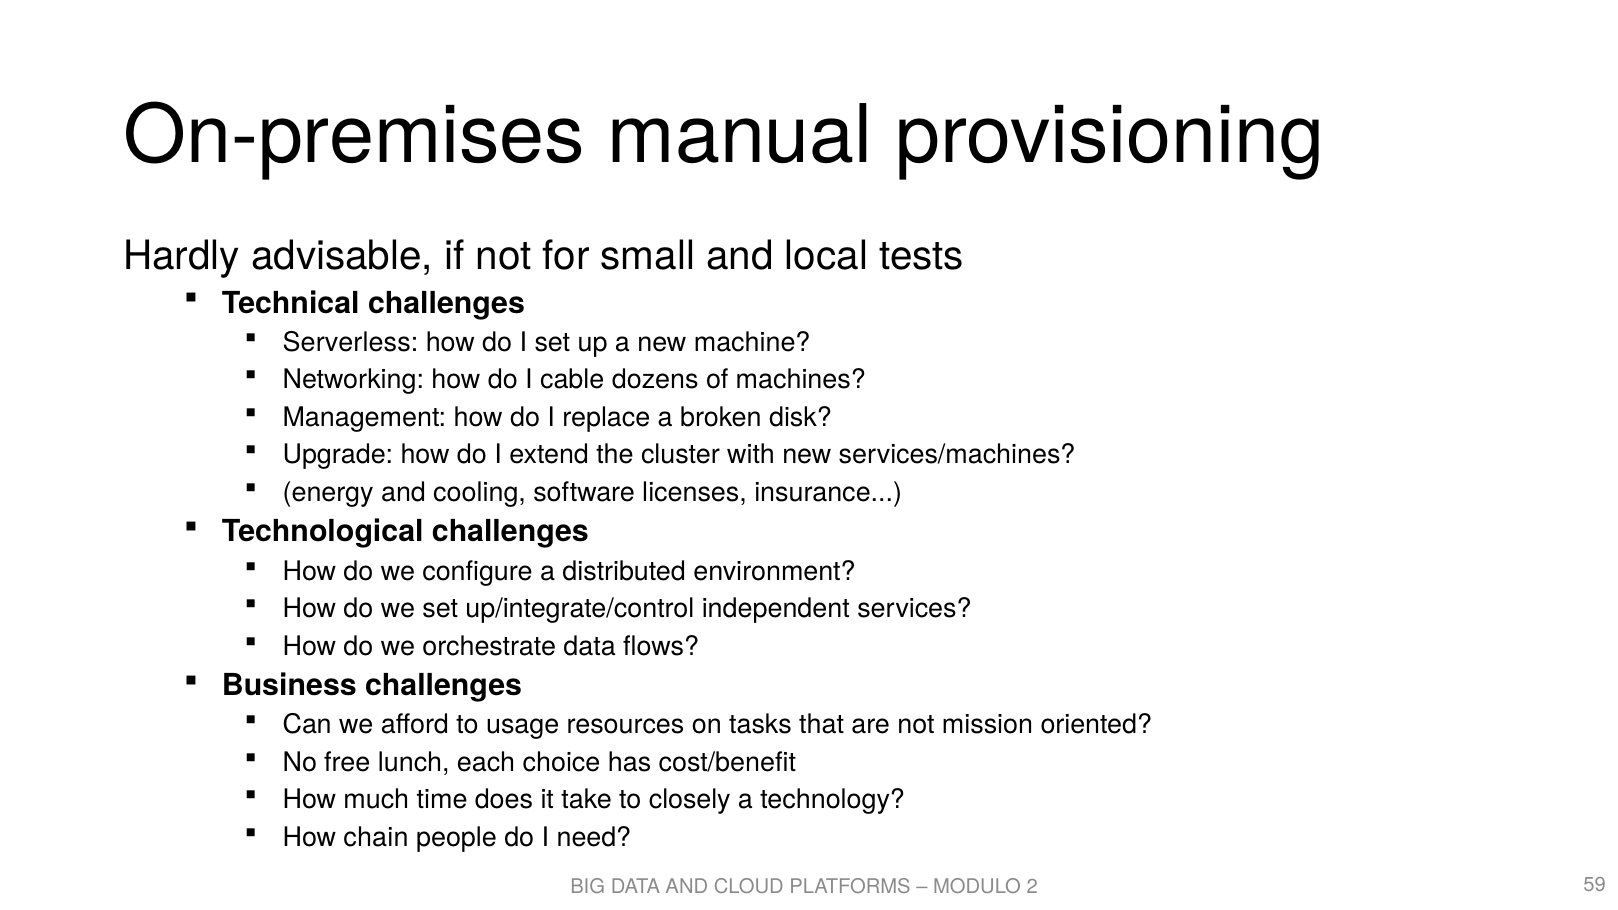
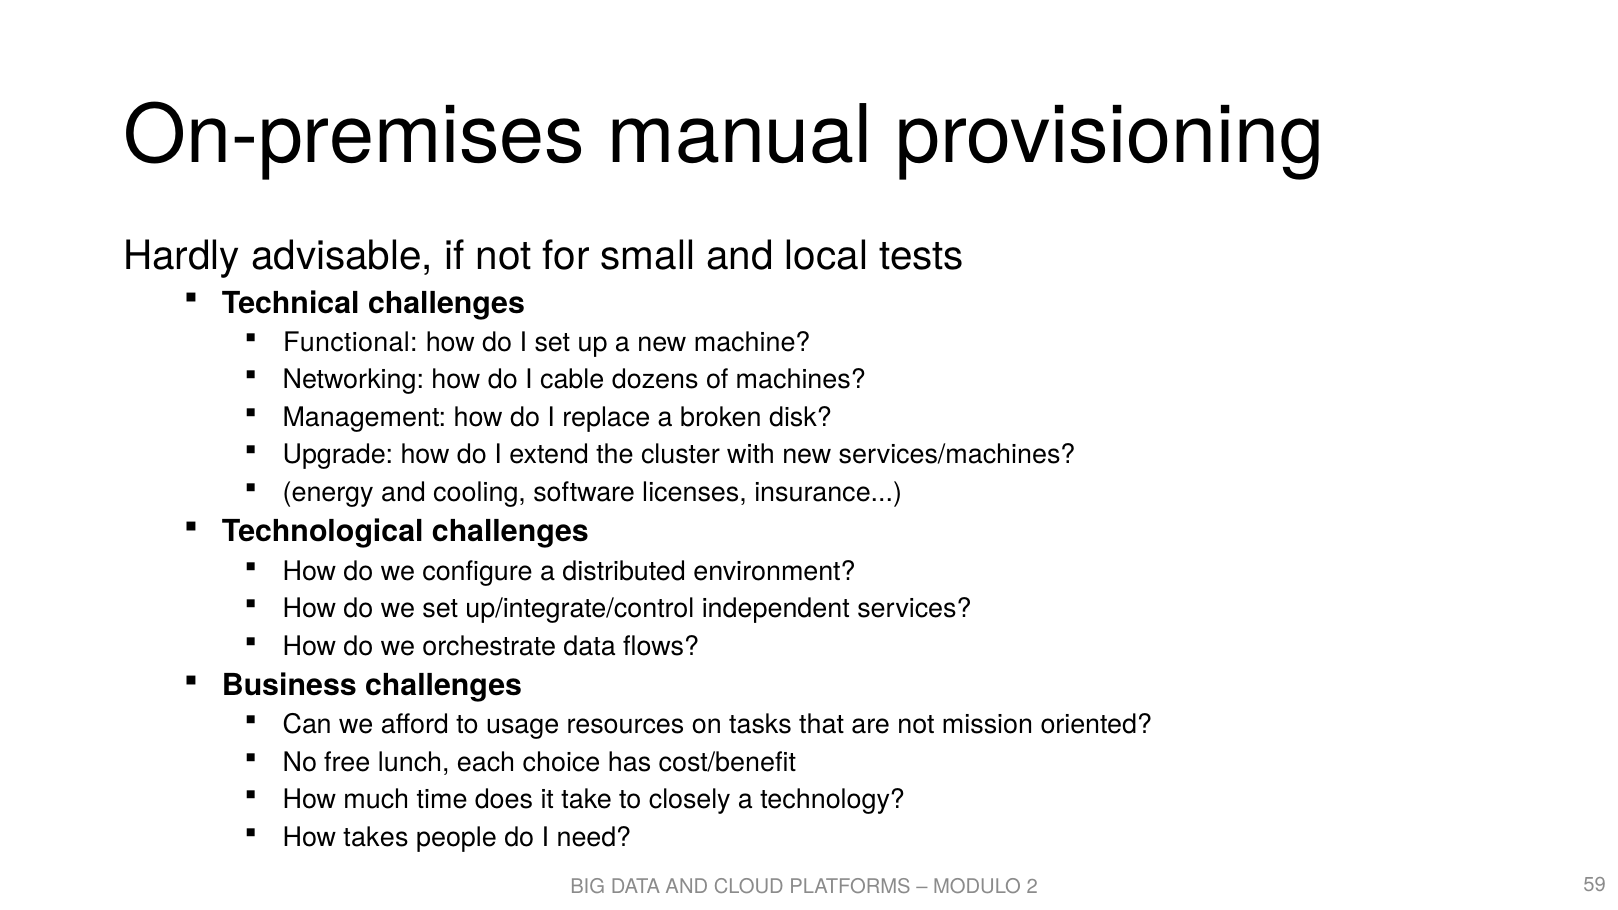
Serverless: Serverless -> Functional (350, 343)
chain: chain -> takes (376, 838)
